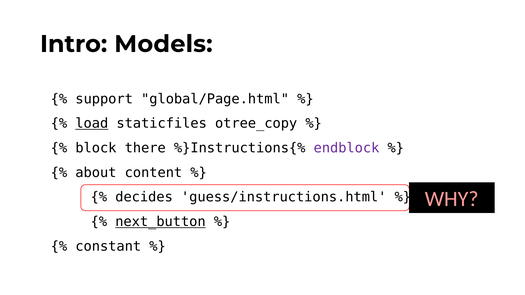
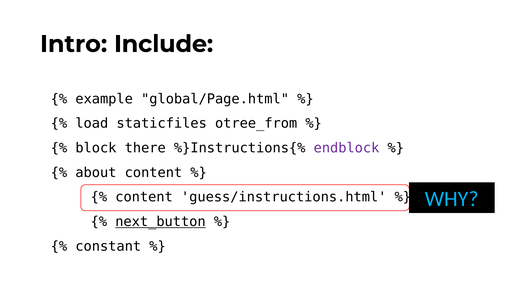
Models: Models -> Include (164, 44)
support: support -> example (104, 99)
load underline: present -> none (92, 124)
otree_copy: otree_copy -> otree_from (256, 124)
WHY colour: pink -> light blue (452, 199)
decides: decides -> content (144, 197)
